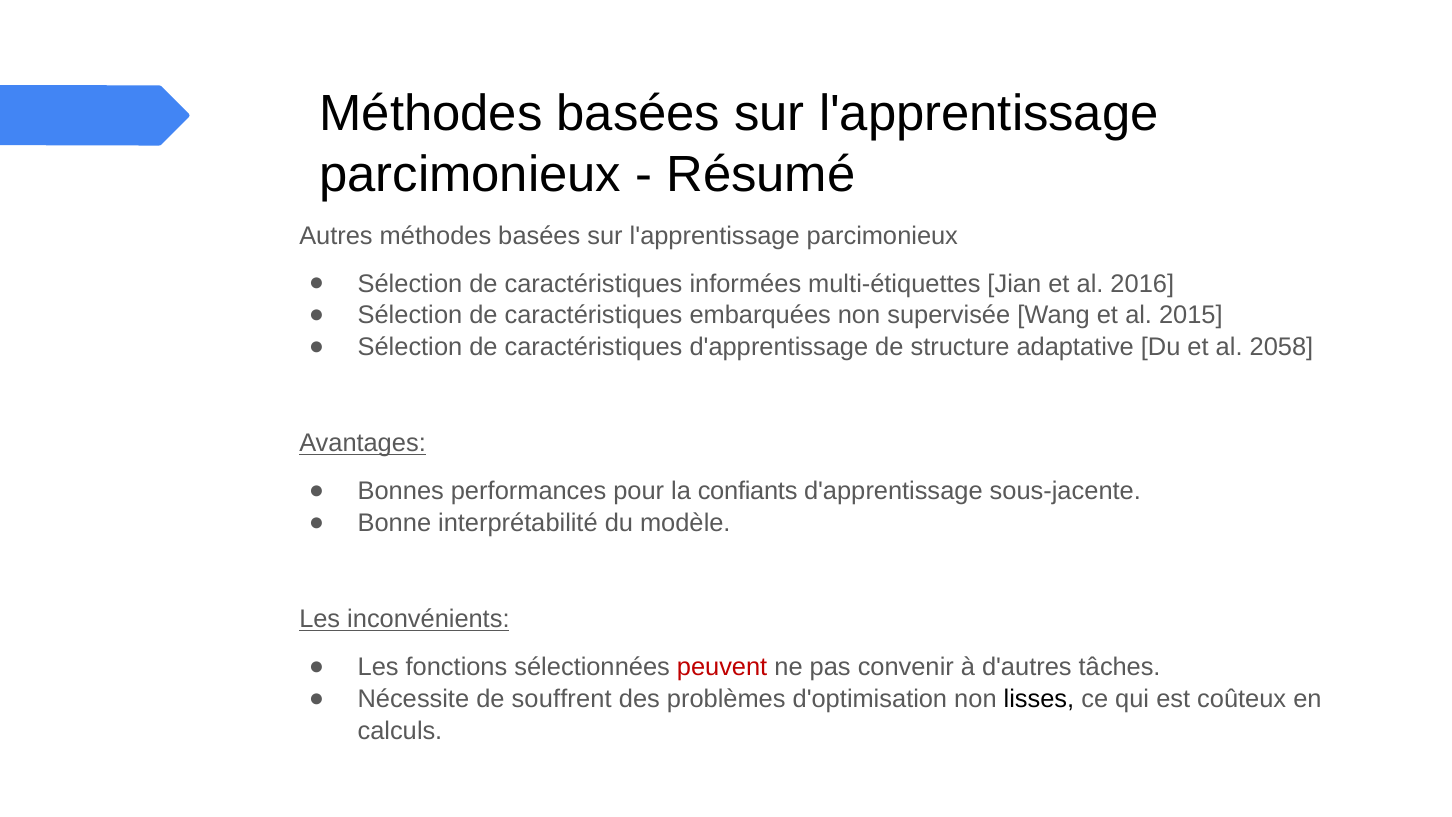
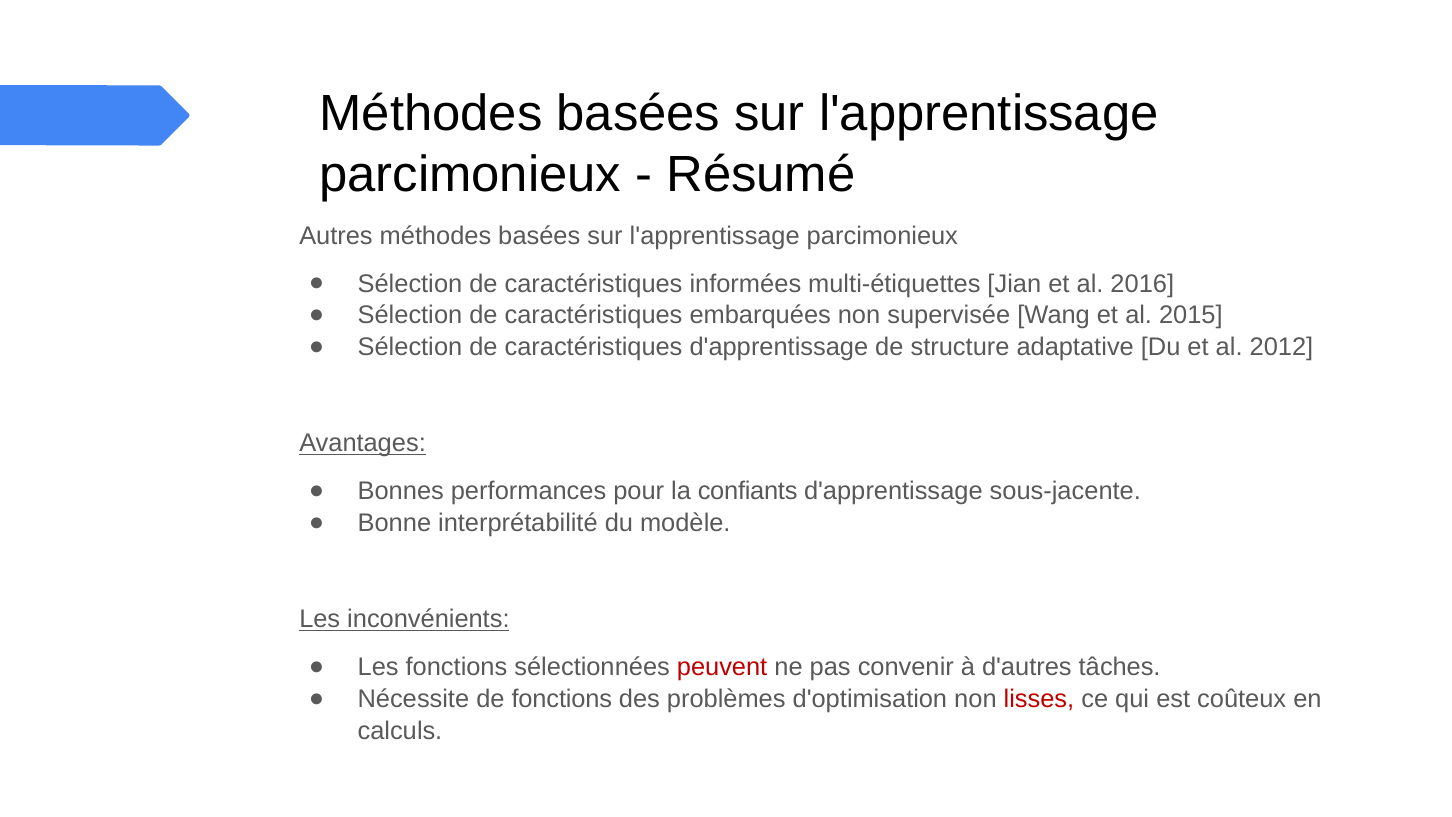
2058: 2058 -> 2012 (1281, 347)
de souffrent: souffrent -> fonctions (562, 699)
lisses colour: black -> red (1039, 699)
